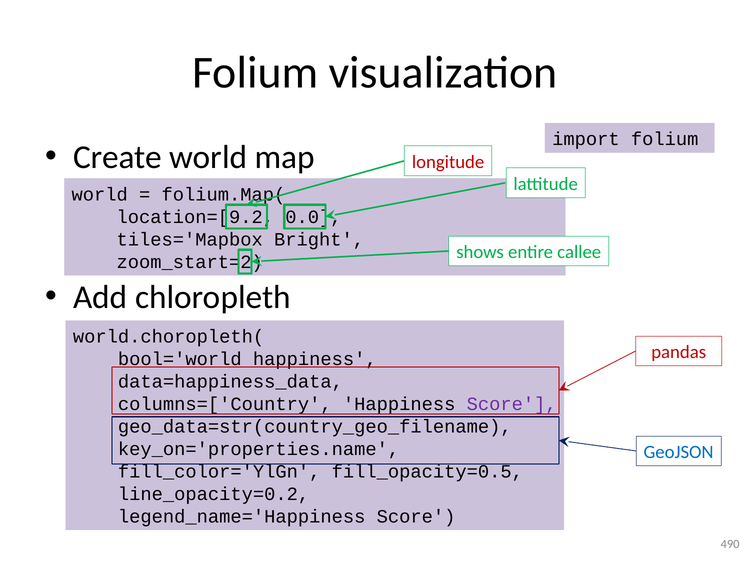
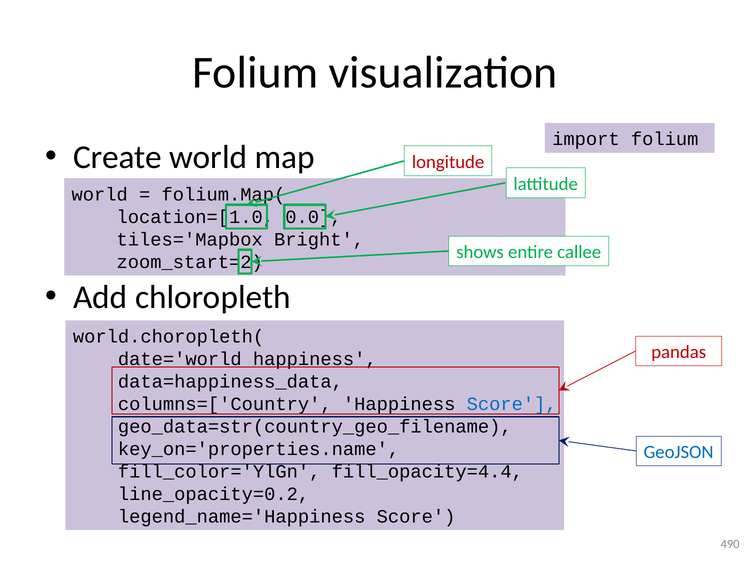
location=[9.2: location=[9.2 -> location=[1.0 (195, 217)
bool='world: bool='world -> date='world (180, 359)
Score colour: purple -> blue (512, 404)
fill_opacity=0.5: fill_opacity=0.5 -> fill_opacity=4.4 (427, 472)
